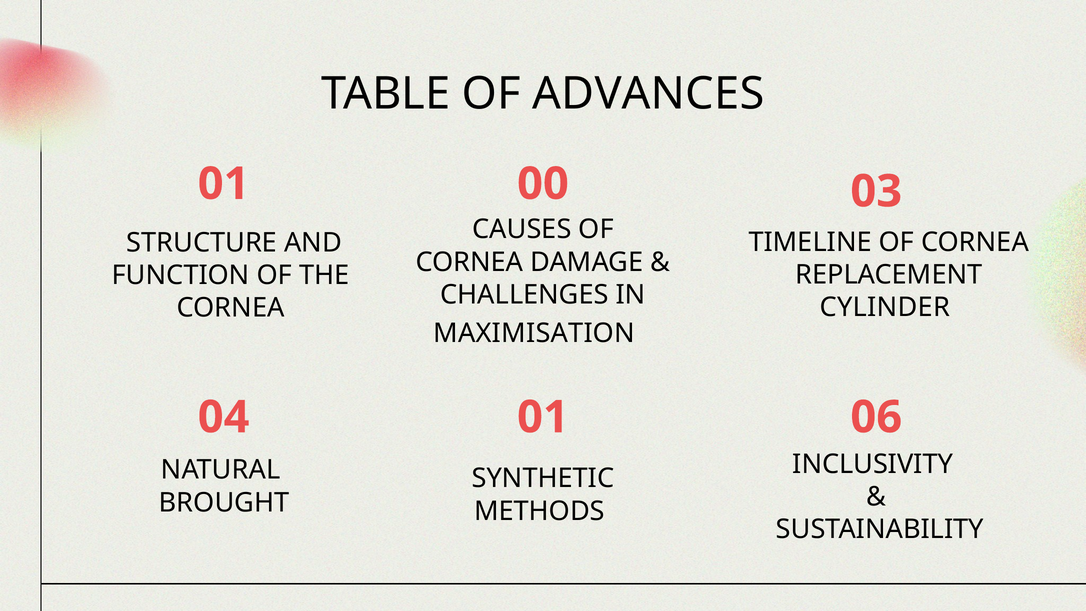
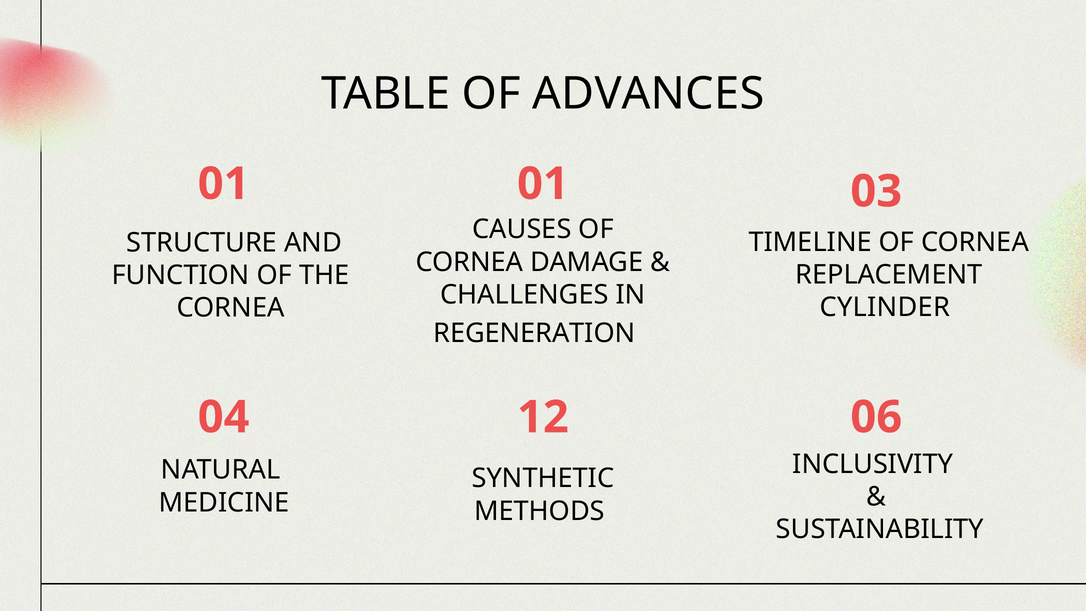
01 00: 00 -> 01 (543, 184)
MAXIMISATION: MAXIMISATION -> REGENERATION (534, 333)
04 01: 01 -> 12 (543, 417)
BROUGHT: BROUGHT -> MEDICINE (224, 502)
